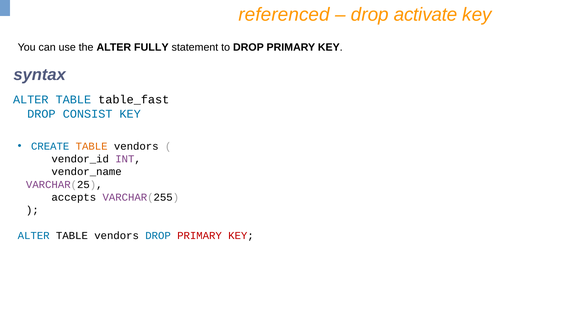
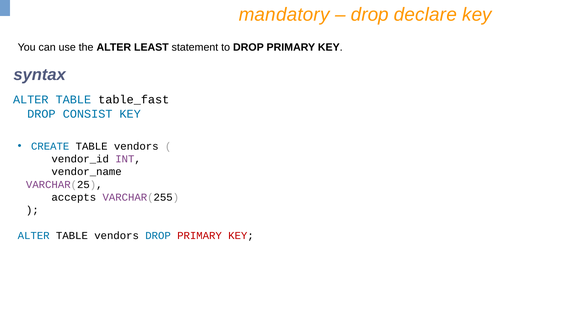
referenced: referenced -> mandatory (284, 15)
activate: activate -> declare (425, 15)
FULLY: FULLY -> LEAST (151, 47)
TABLE colour: orange -> black (92, 146)
